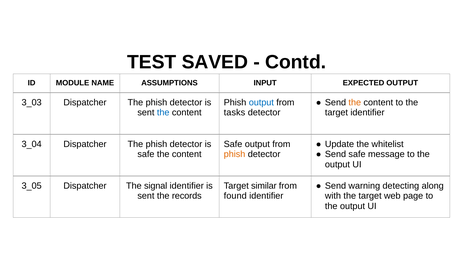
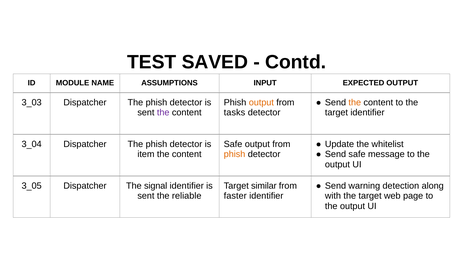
output colour: blue -> orange (261, 102)
the colour: blue -> purple (163, 112)
safe: safe -> item (146, 154)
detecting: detecting -> detection (401, 185)
records: records -> reliable (187, 196)
found: found -> faster (235, 196)
